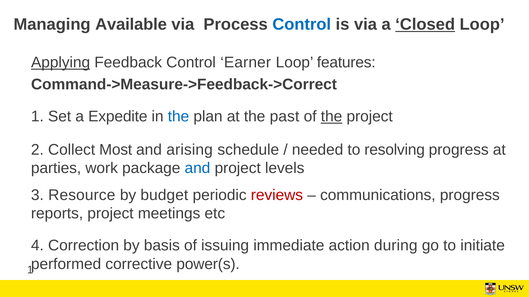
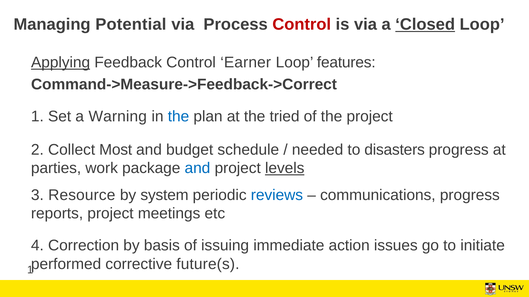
Available: Available -> Potential (131, 24)
Control colour: blue -> red (302, 24)
Expedite: Expedite -> Warning (118, 117)
past: past -> tried (285, 117)
the underline: present -> none (332, 117)
arising: arising -> budget (190, 150)
resolving: resolving -> disasters (395, 150)
levels underline: none -> present (285, 169)
budget: budget -> system (165, 195)
reviews colour: red -> blue (277, 195)
during: during -> issues (396, 246)
power(s: power(s -> future(s (208, 265)
